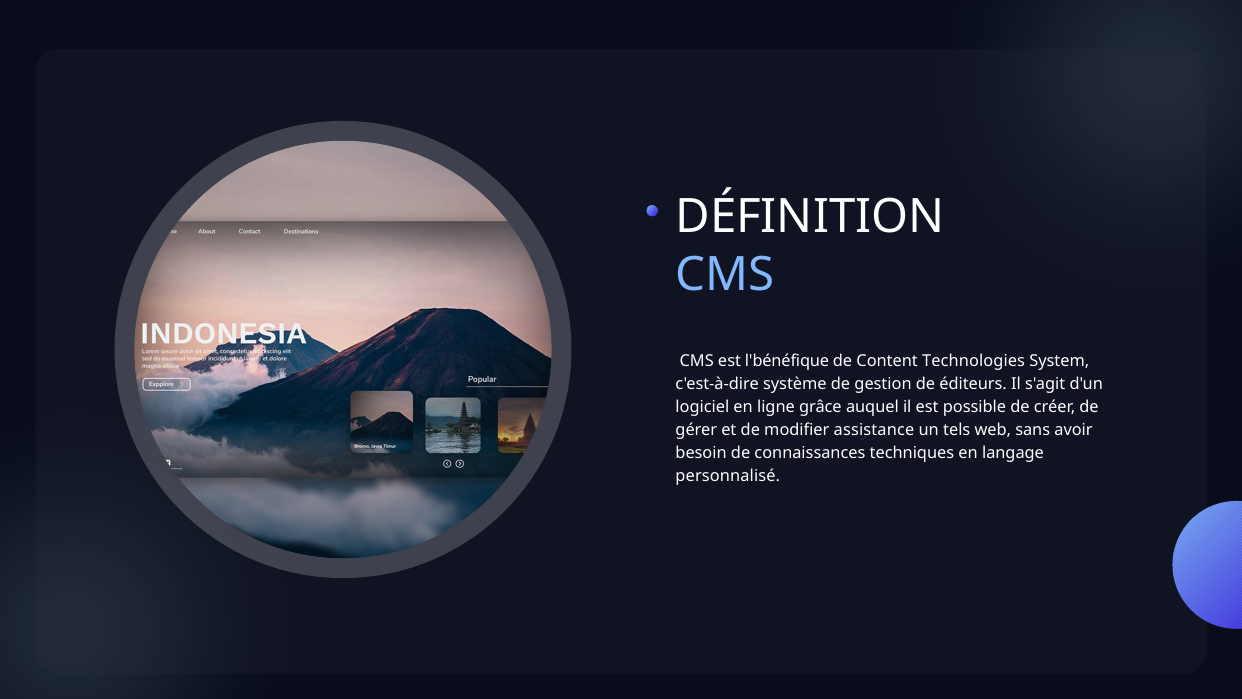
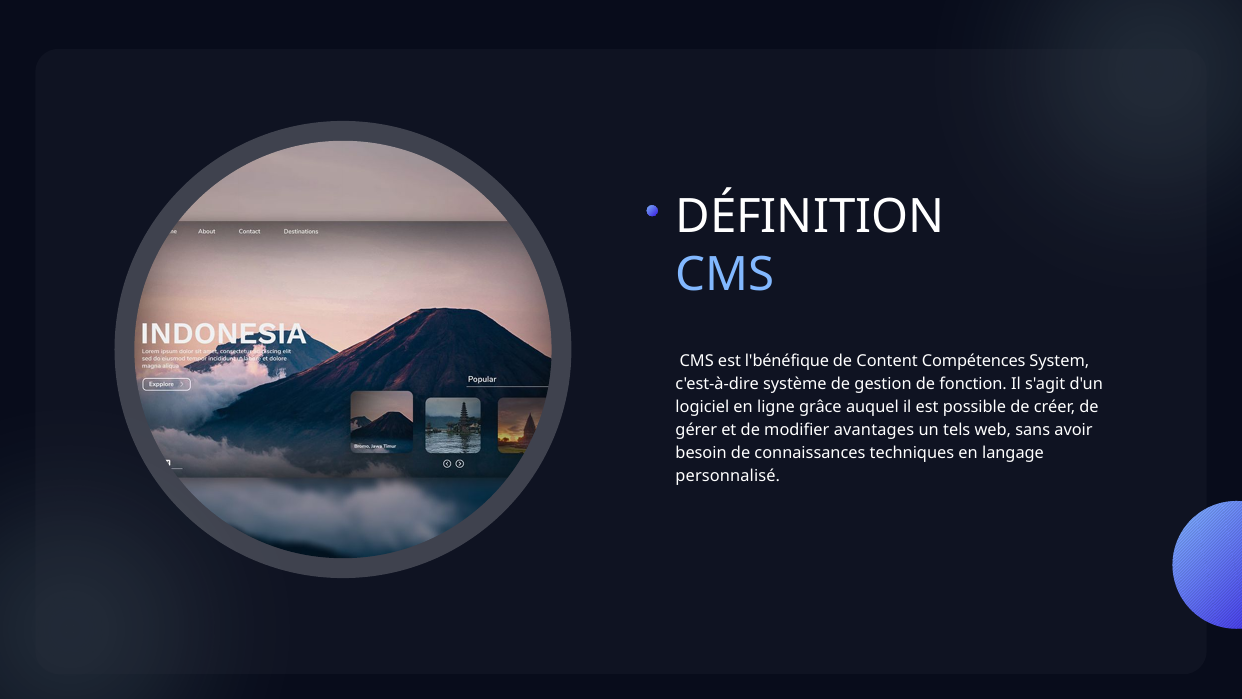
Technologies: Technologies -> Compétences (974, 361)
éditeurs: éditeurs -> fonction (973, 384)
assistance: assistance -> avantages (874, 430)
